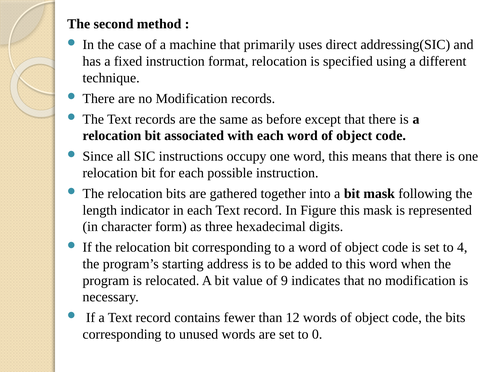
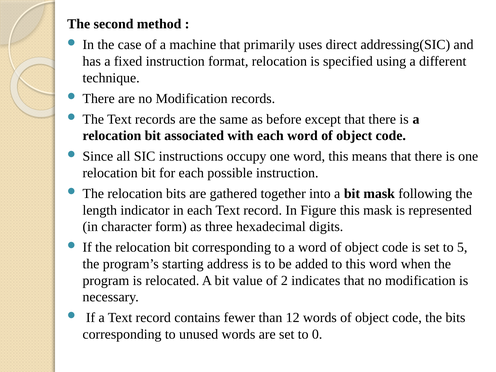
4: 4 -> 5 (462, 247)
9: 9 -> 2 (284, 280)
